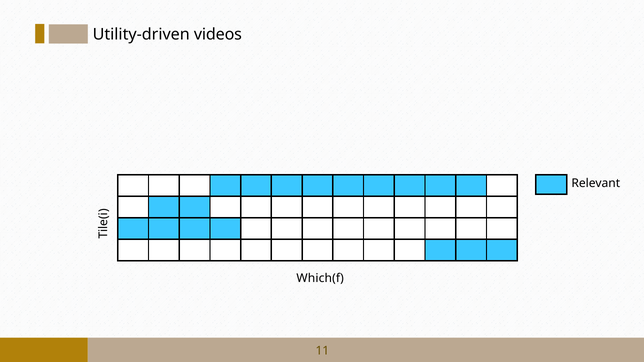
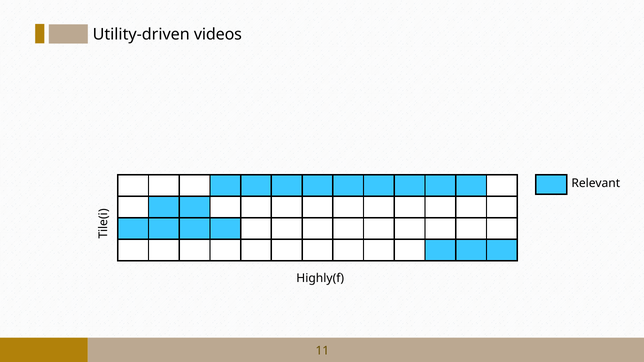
Which(f: Which(f -> Highly(f (320, 278)
